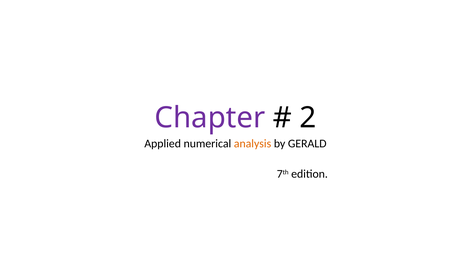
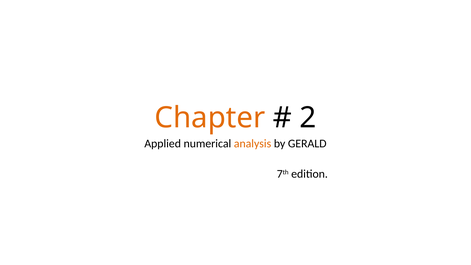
Chapter colour: purple -> orange (210, 118)
